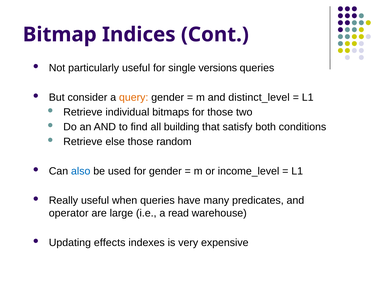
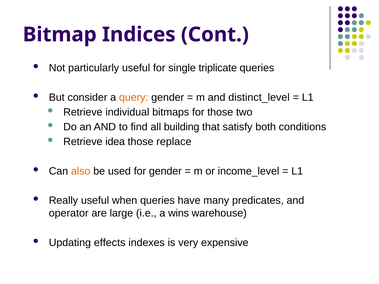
versions: versions -> triplicate (218, 68)
else: else -> idea (115, 142)
random: random -> replace (174, 142)
also colour: blue -> orange (81, 171)
read: read -> wins (179, 213)
